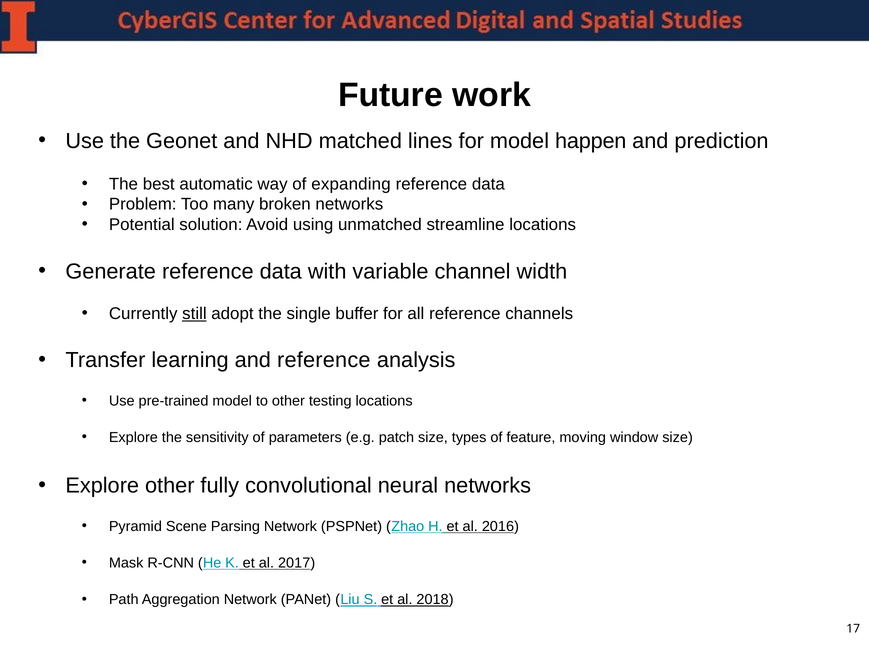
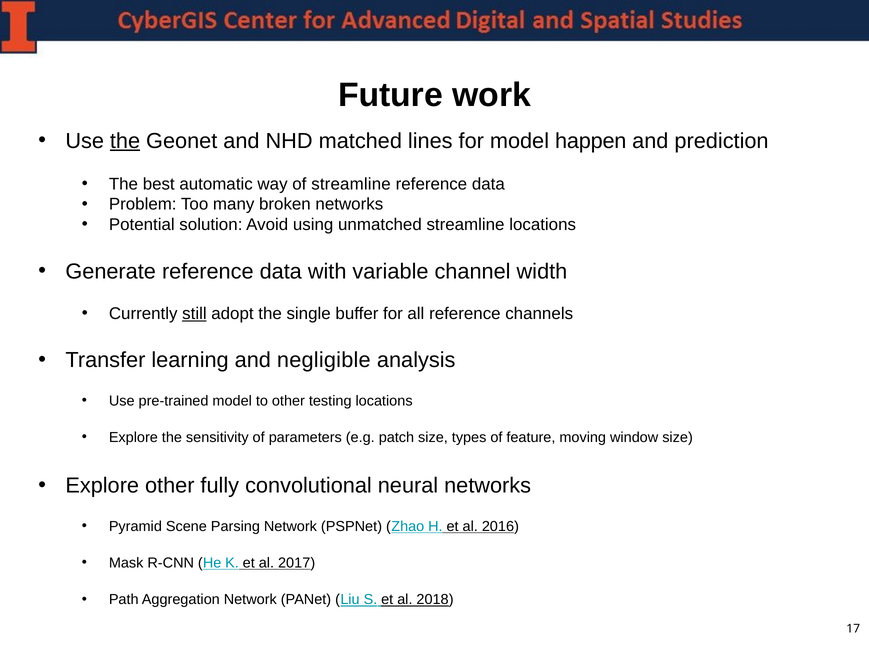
the underline: none -> present (125, 141)
of expanding: expanding -> streamline (351, 184)
and reference: reference -> negligible (324, 360)
